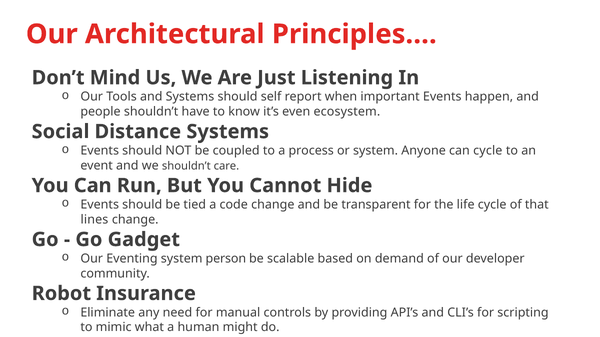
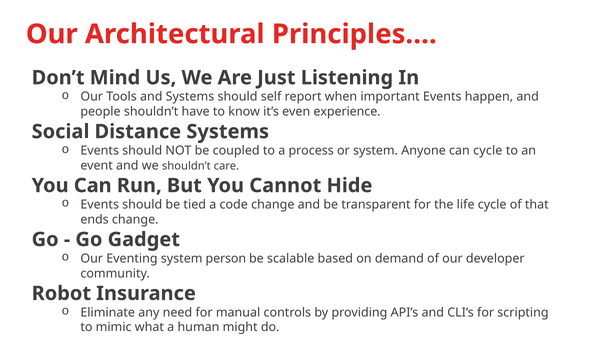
ecosystem: ecosystem -> experience (347, 112)
lines: lines -> ends (95, 220)
